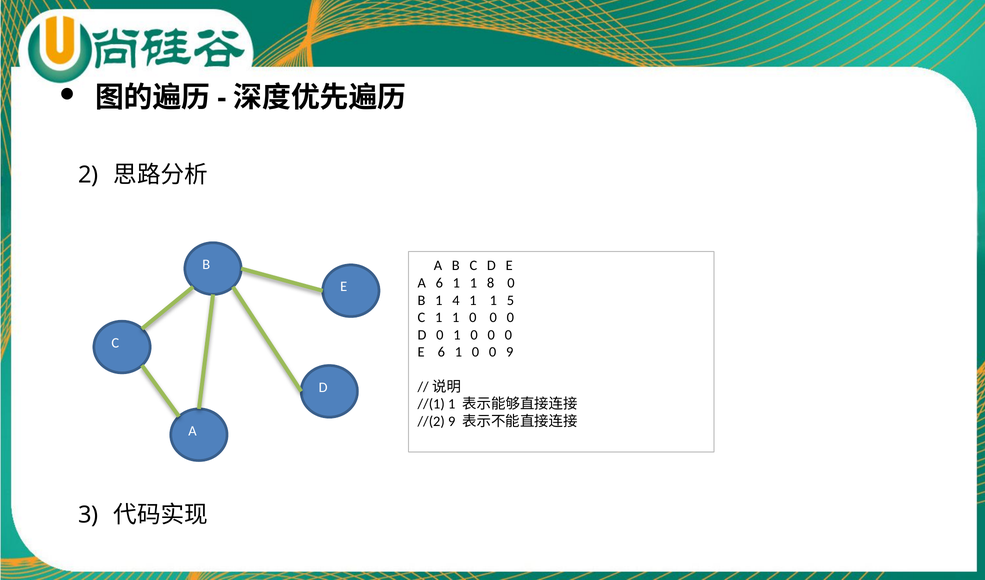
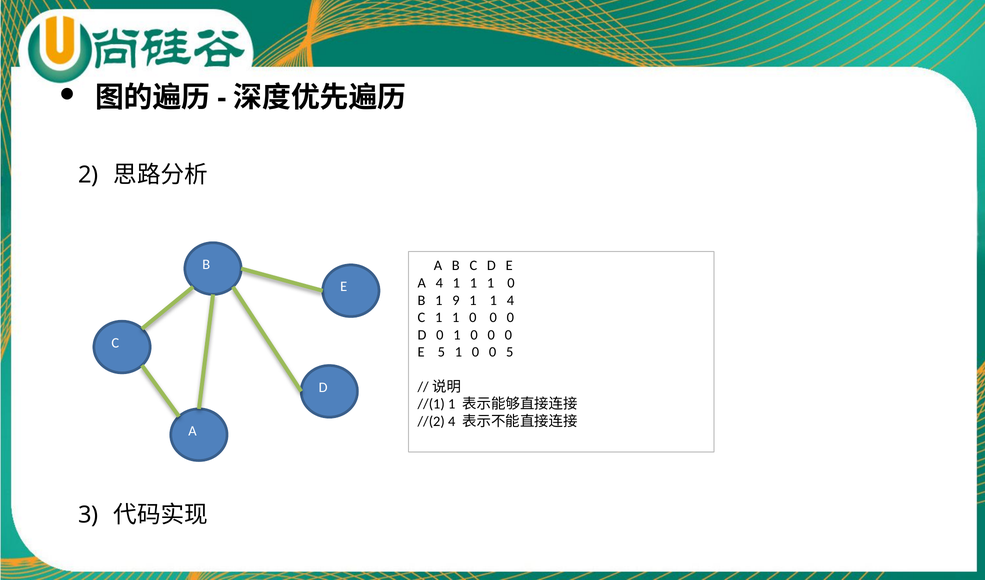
A 6: 6 -> 4 (439, 283)
1 1 8: 8 -> 1 (491, 283)
4: 4 -> 9 (456, 300)
1 5: 5 -> 4 (510, 300)
E 6: 6 -> 5 (441, 352)
0 9: 9 -> 5 (510, 352)
//(2 9: 9 -> 4 (452, 421)
